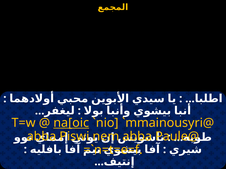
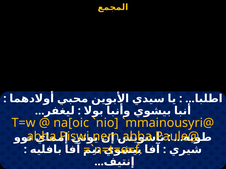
na[oic underline: present -> none (71, 123)
